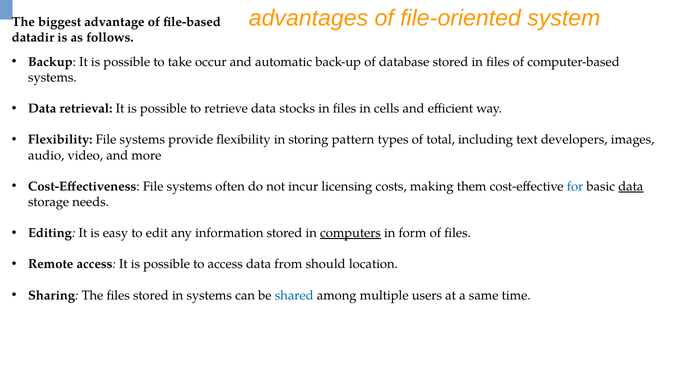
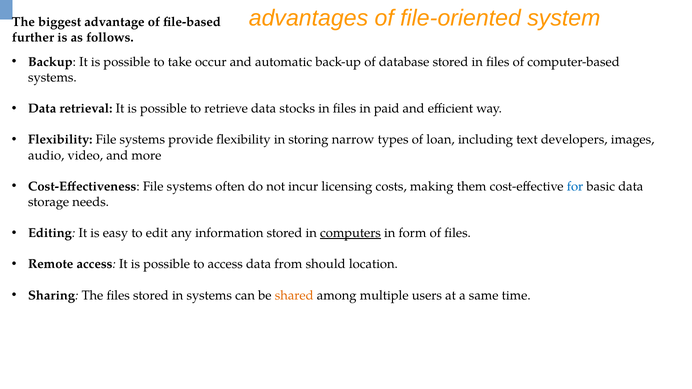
datadir: datadir -> further (33, 38)
cells: cells -> paid (387, 109)
pattern: pattern -> narrow (353, 140)
total: total -> loan (441, 140)
data underline: present -> none (631, 186)
shared colour: blue -> orange (294, 295)
